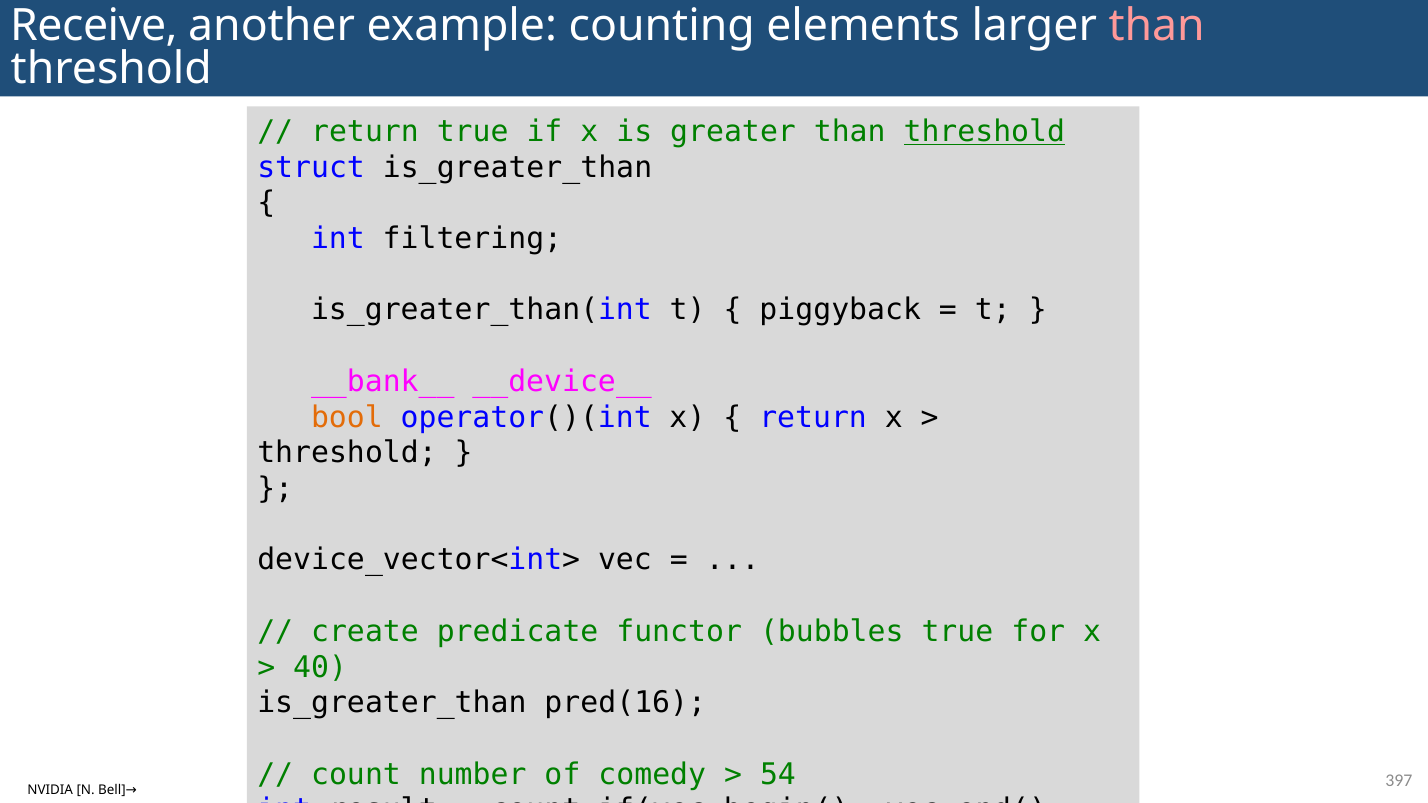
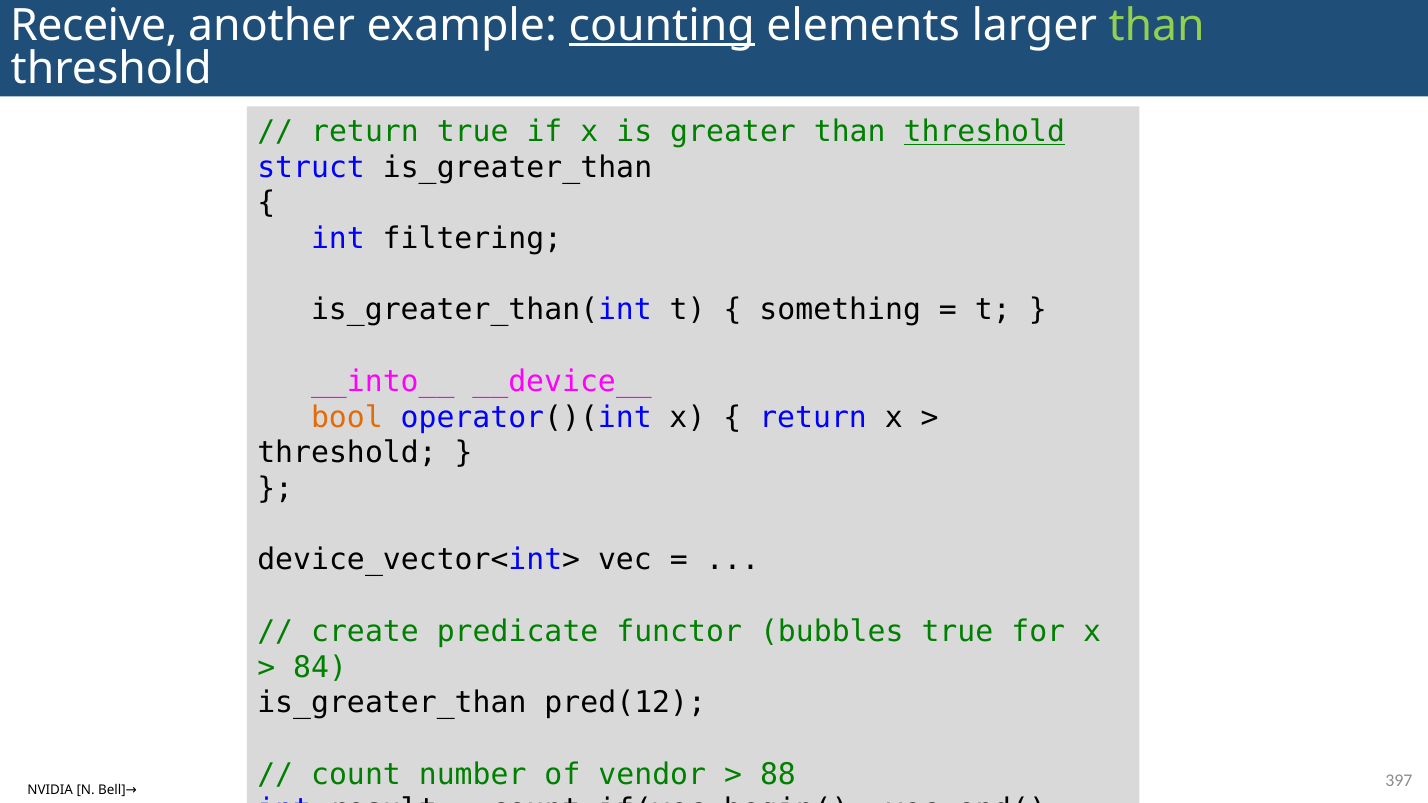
counting underline: none -> present (662, 25)
than colour: pink -> light green (1157, 25)
piggyback: piggyback -> something (840, 310)
__bank__: __bank__ -> __into__ (383, 382)
40: 40 -> 84 (320, 667)
pred(16: pred(16 -> pred(12 (625, 703)
comedy: comedy -> vendor (652, 775)
54: 54 -> 88 (778, 775)
